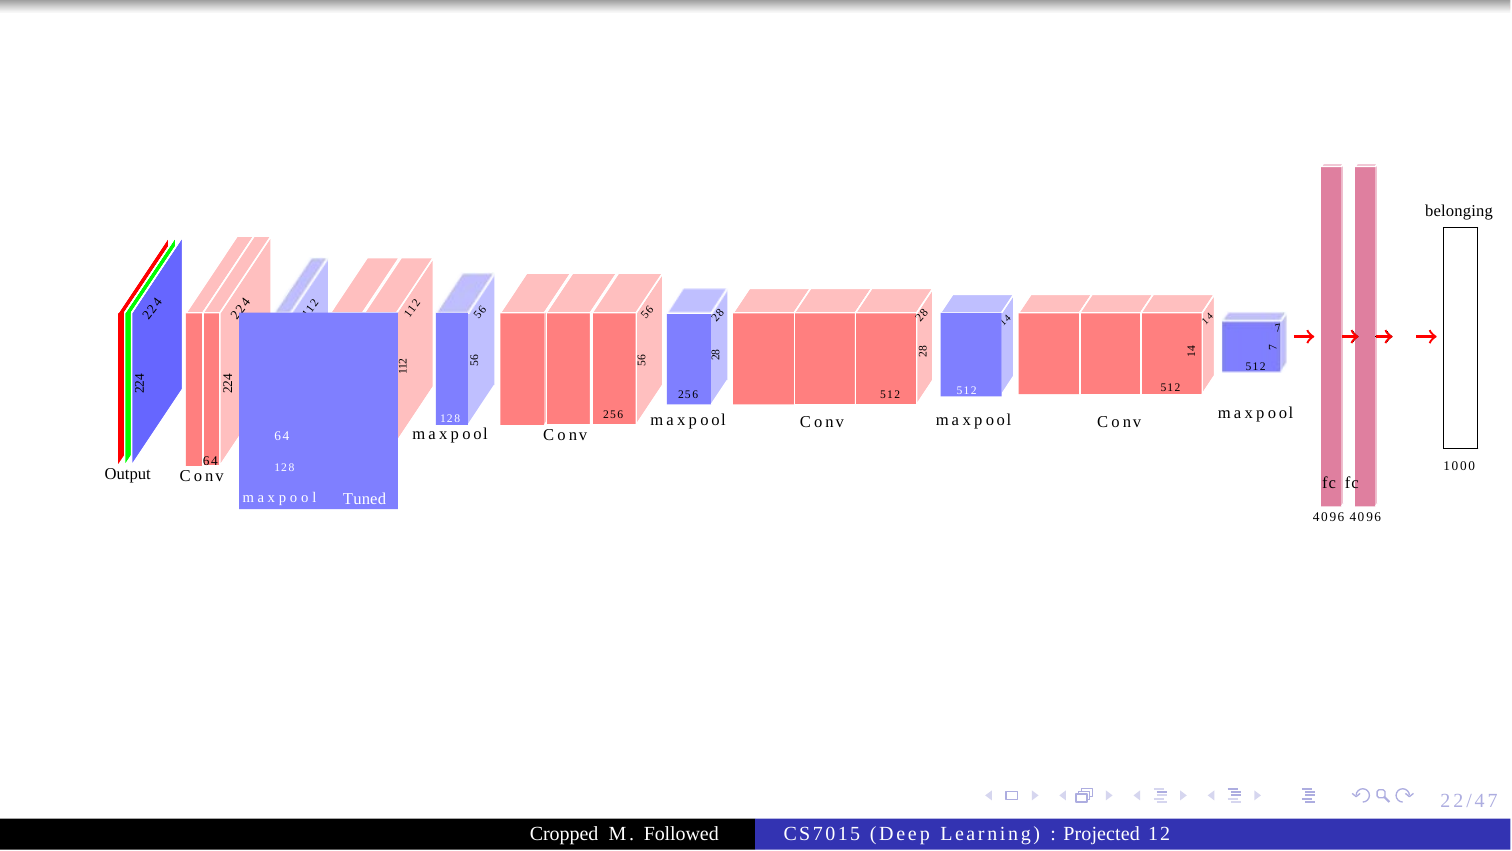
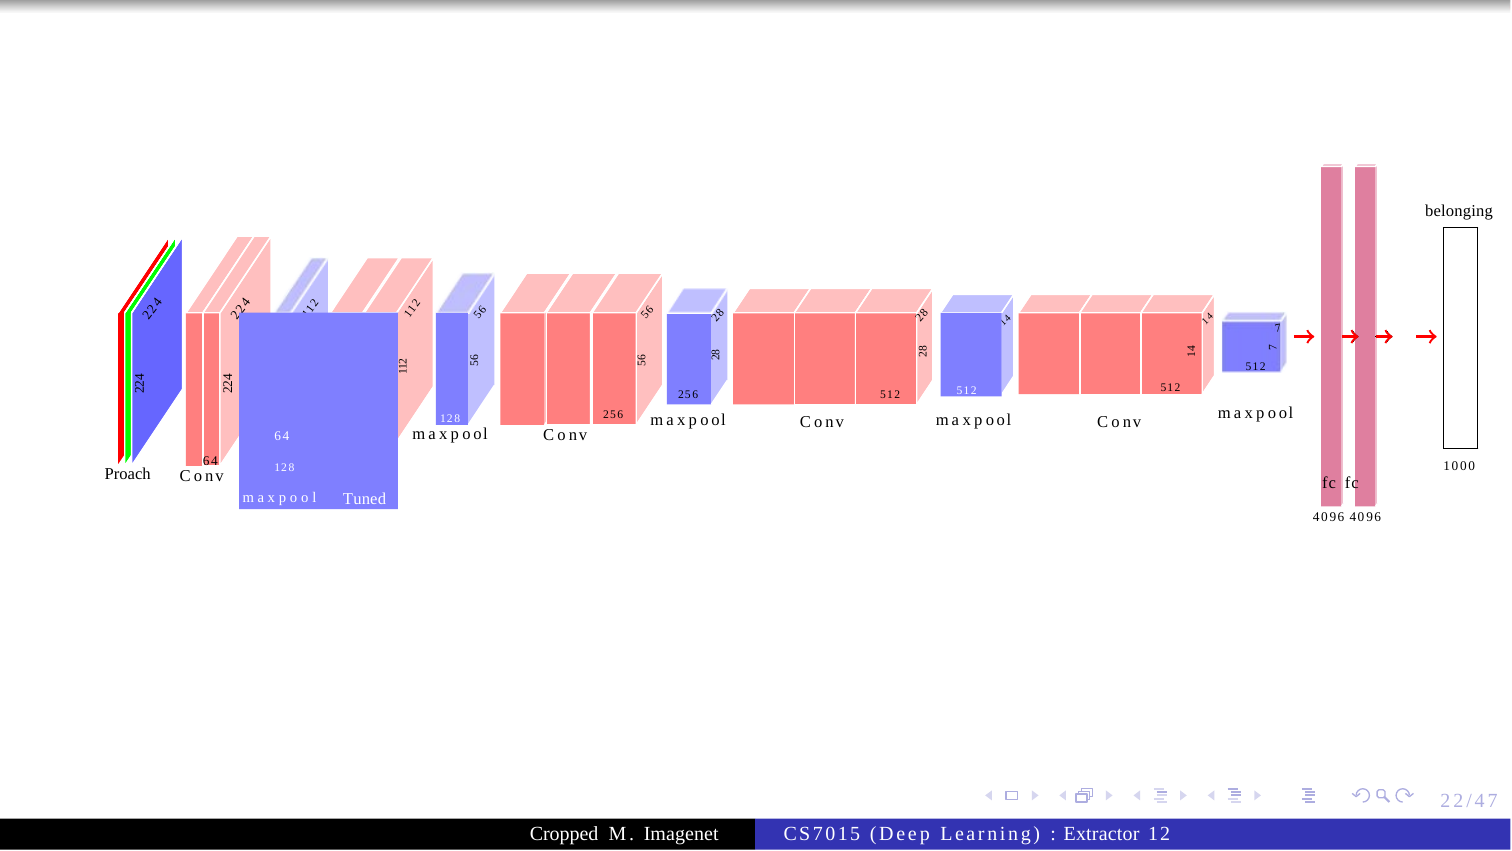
Output: Output -> Proach (128, 474)
Followed: Followed -> Imagenet (681, 833)
Projected: Projected -> Extractor (1102, 833)
